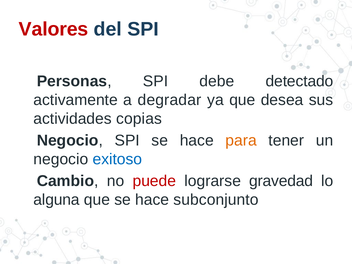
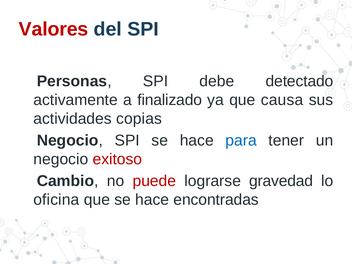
degradar: degradar -> finalizado (170, 100)
desea: desea -> causa (282, 100)
para colour: orange -> blue (241, 140)
exitoso colour: blue -> red (117, 159)
alguna: alguna -> oficina (56, 200)
subconjunto: subconjunto -> encontradas (216, 200)
